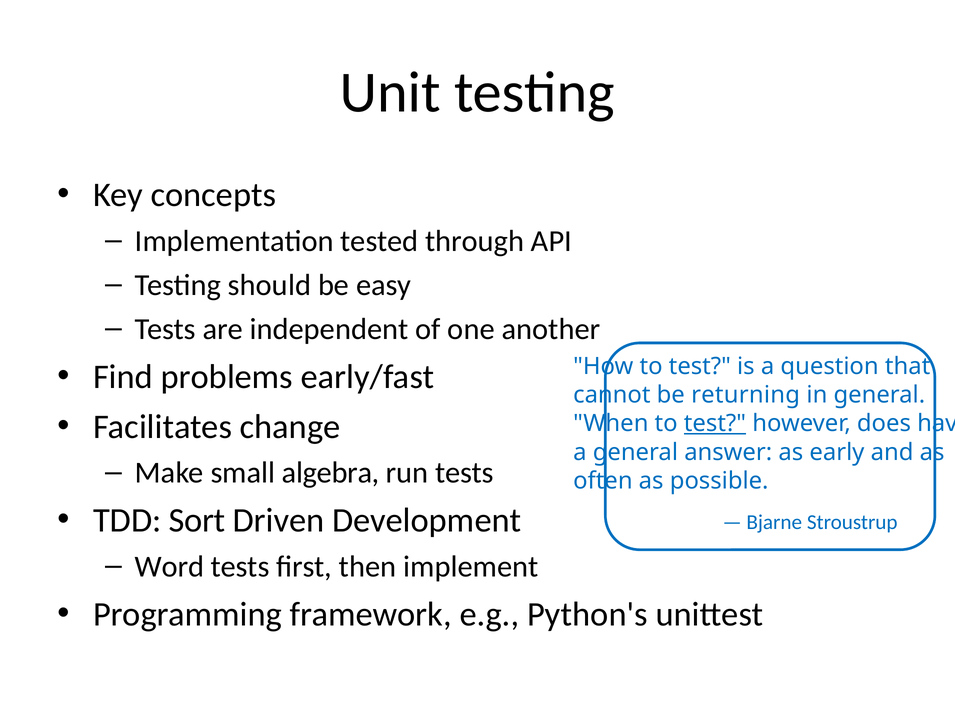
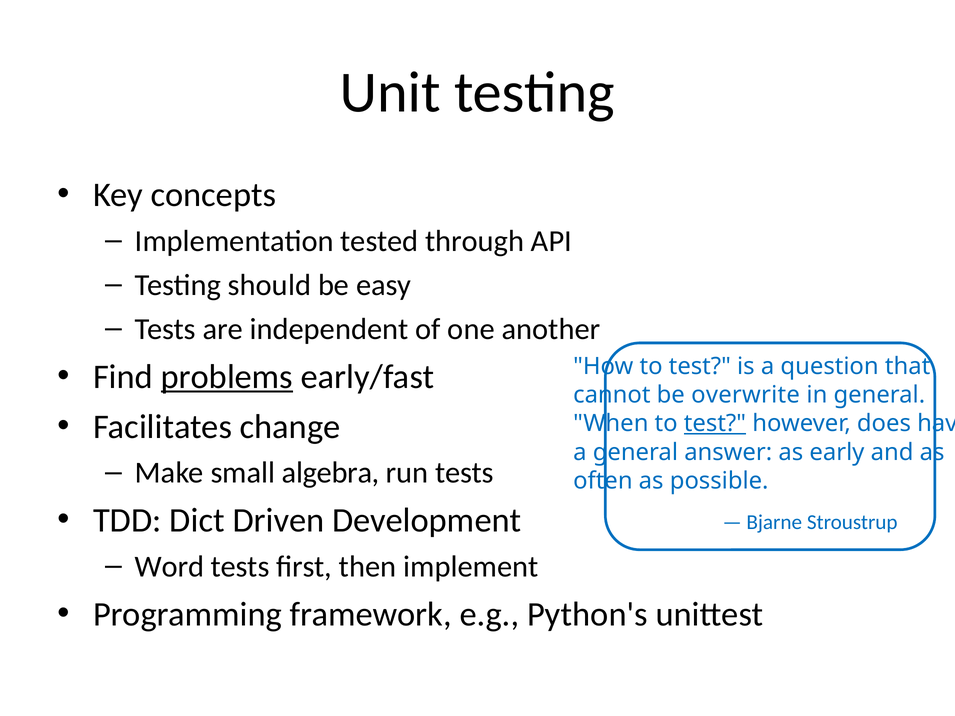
problems underline: none -> present (227, 377)
returning: returning -> overwrite (746, 395)
Sort: Sort -> Dict (197, 521)
